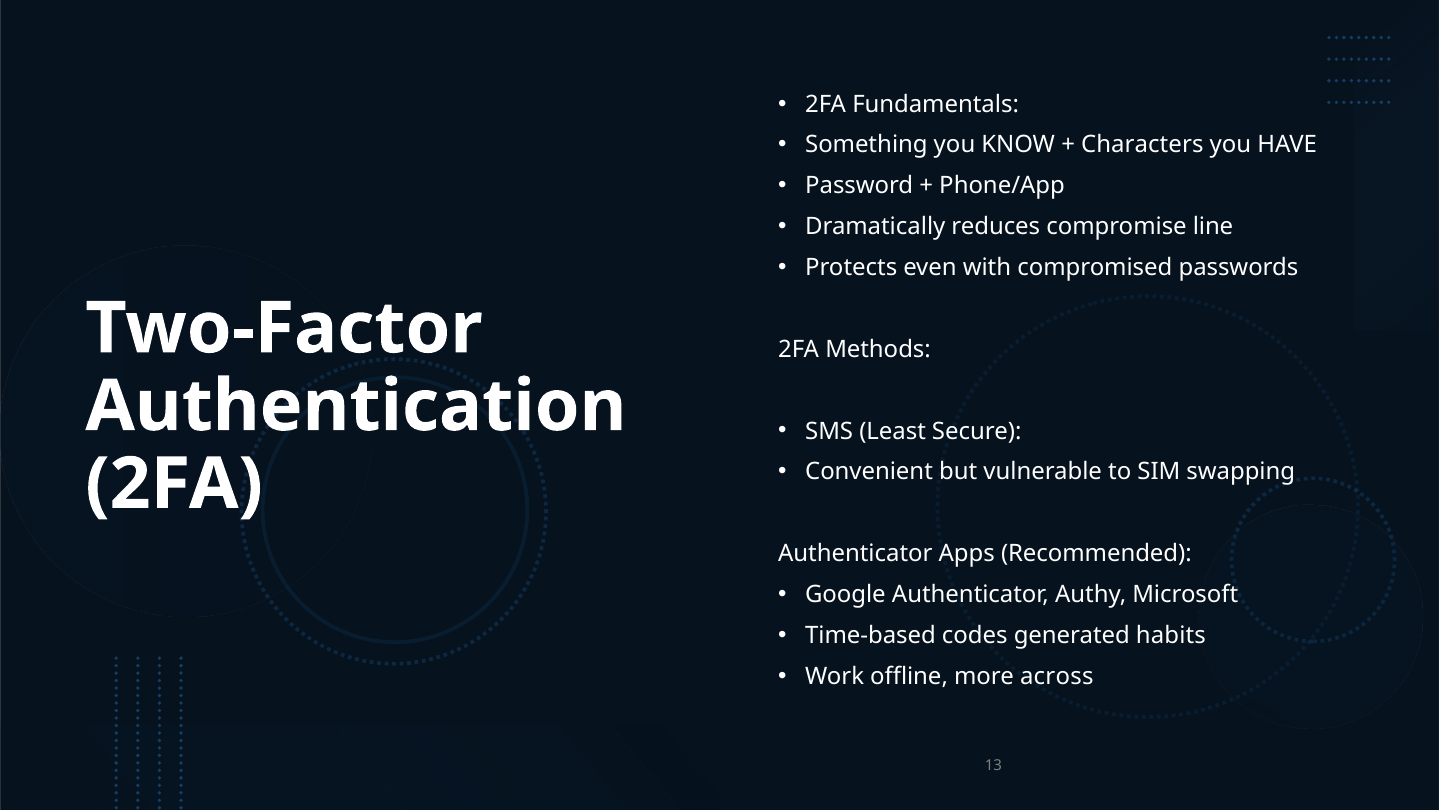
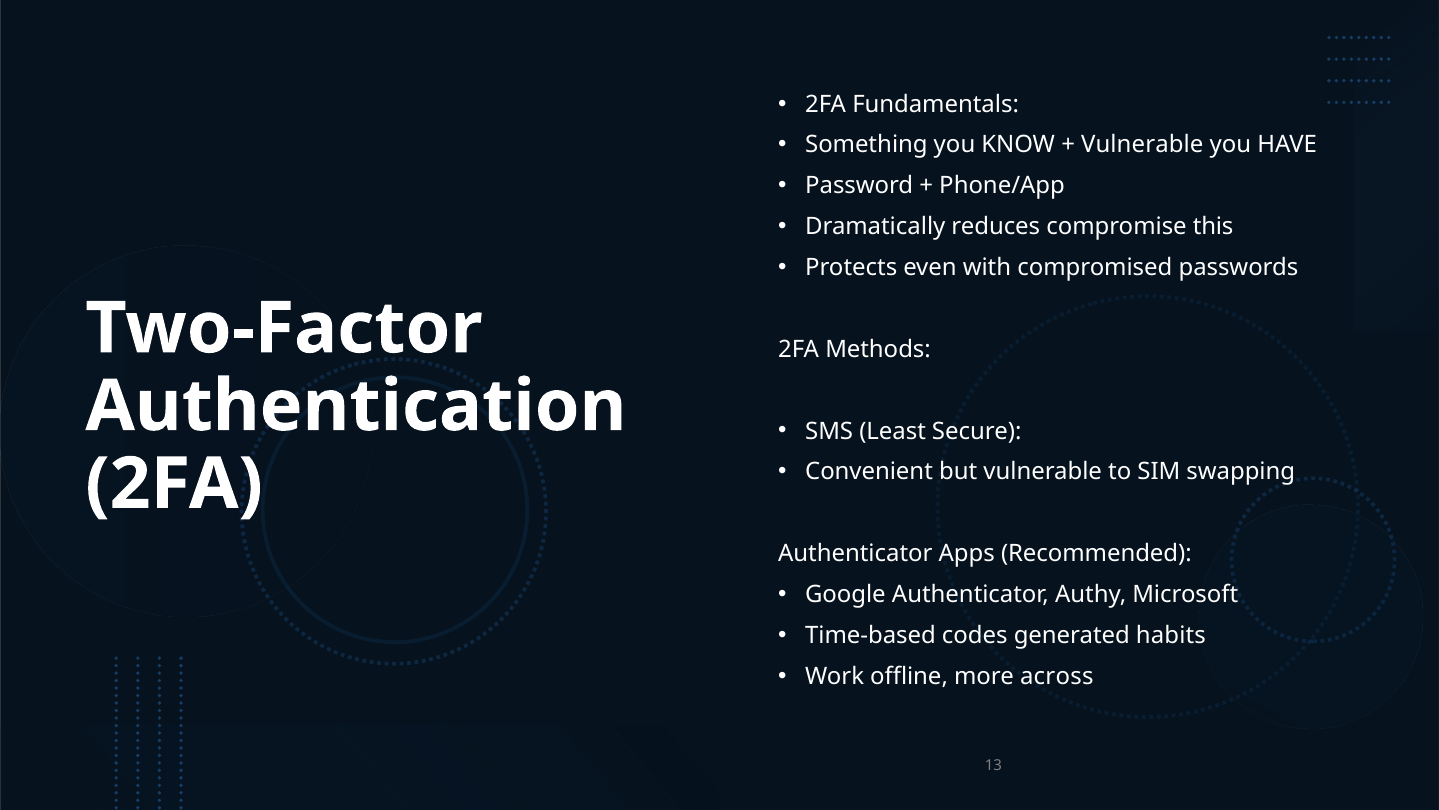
Characters: Characters -> Vulnerable (1142, 145)
line: line -> this (1213, 227)
